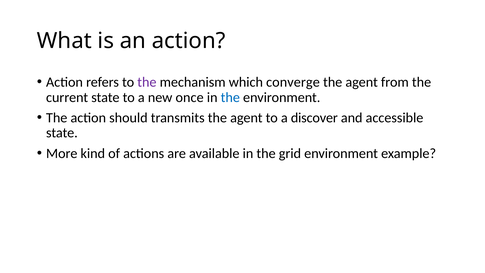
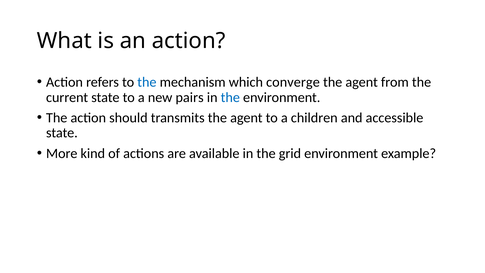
the colour: purple -> blue (147, 82)
once: once -> pairs (190, 97)
discover: discover -> children (314, 118)
